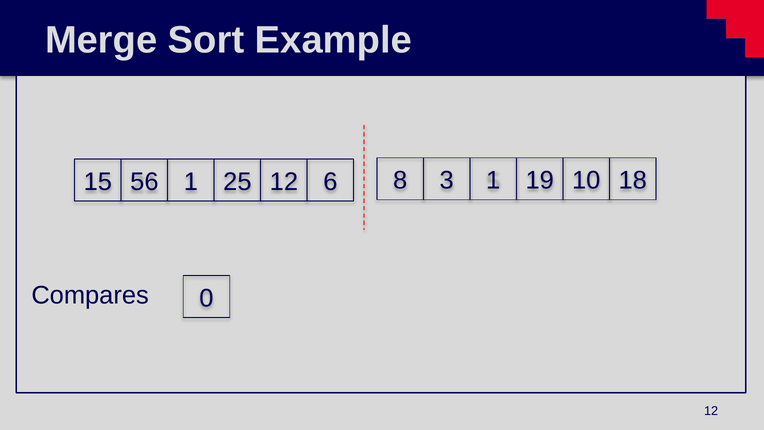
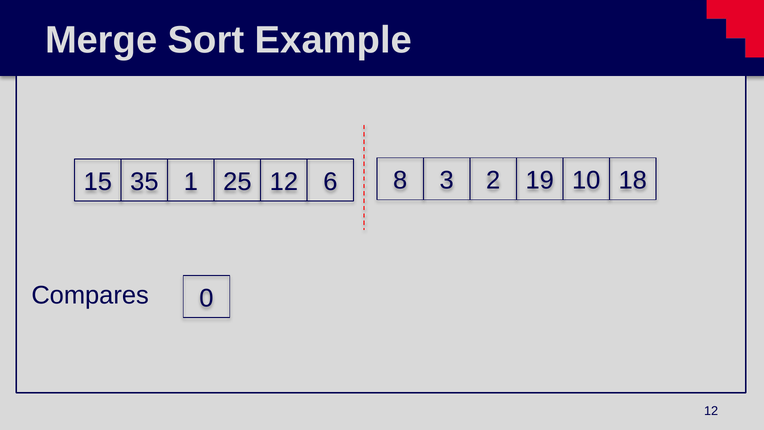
56: 56 -> 35 (144, 182)
3 1: 1 -> 2 (493, 180)
